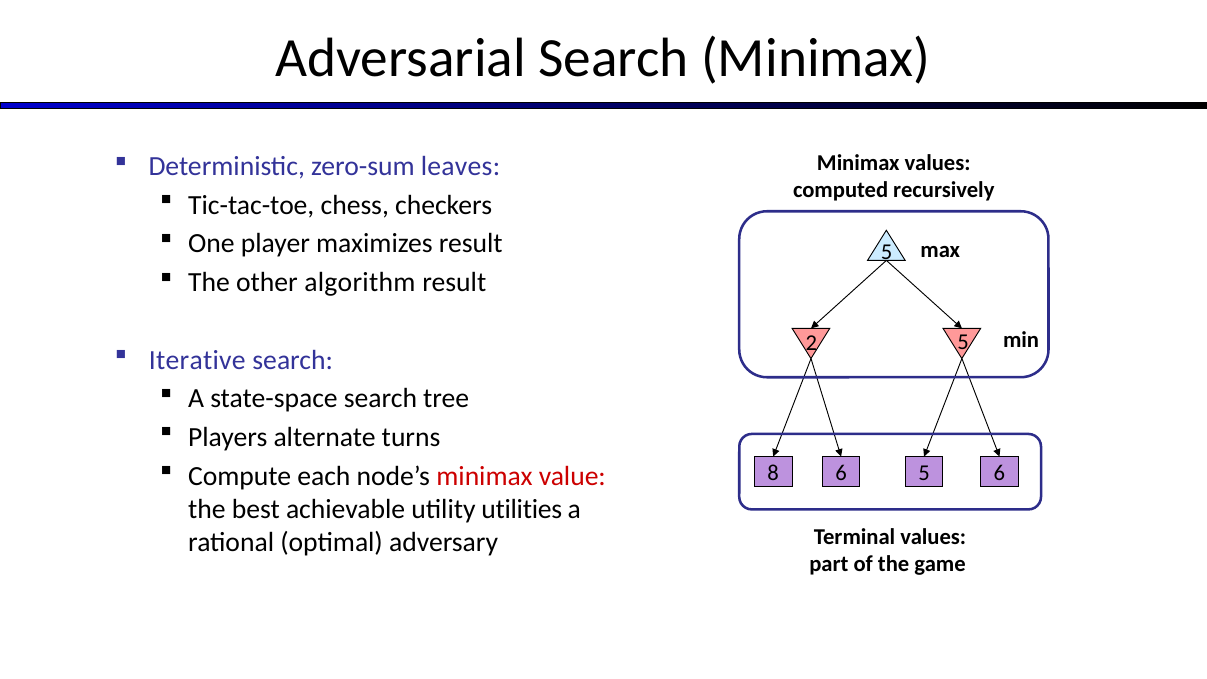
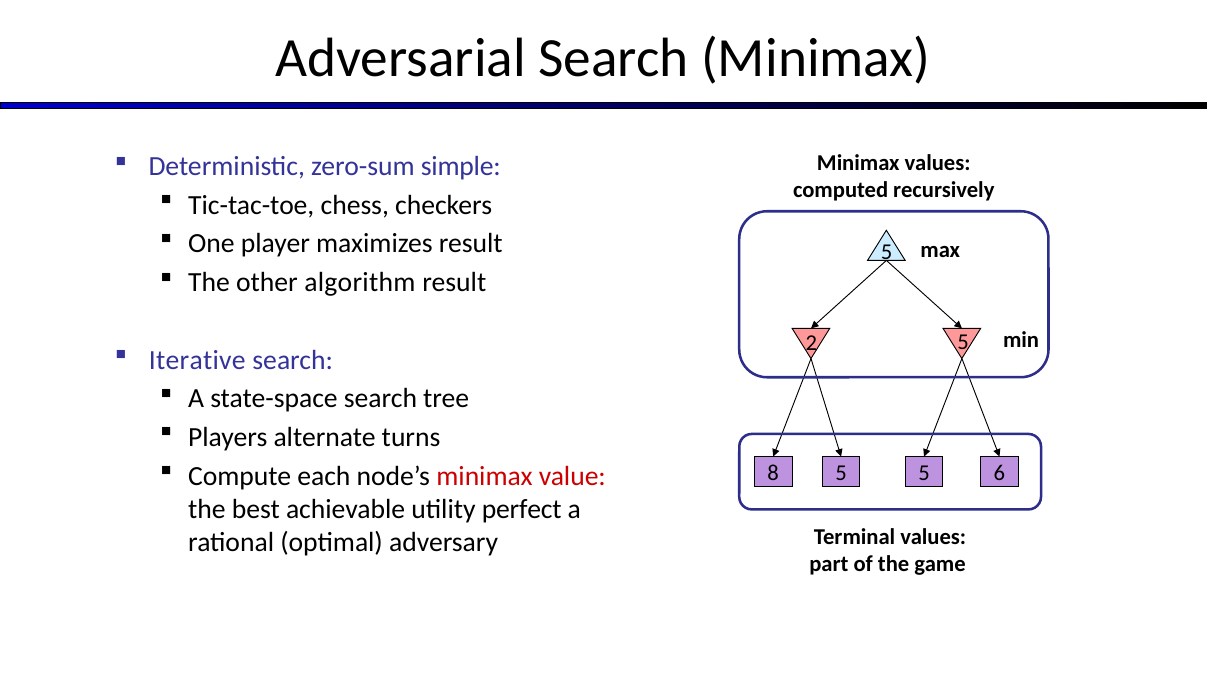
leaves: leaves -> simple (461, 166)
8 6: 6 -> 5 (841, 473)
utilities: utilities -> perfect (522, 509)
